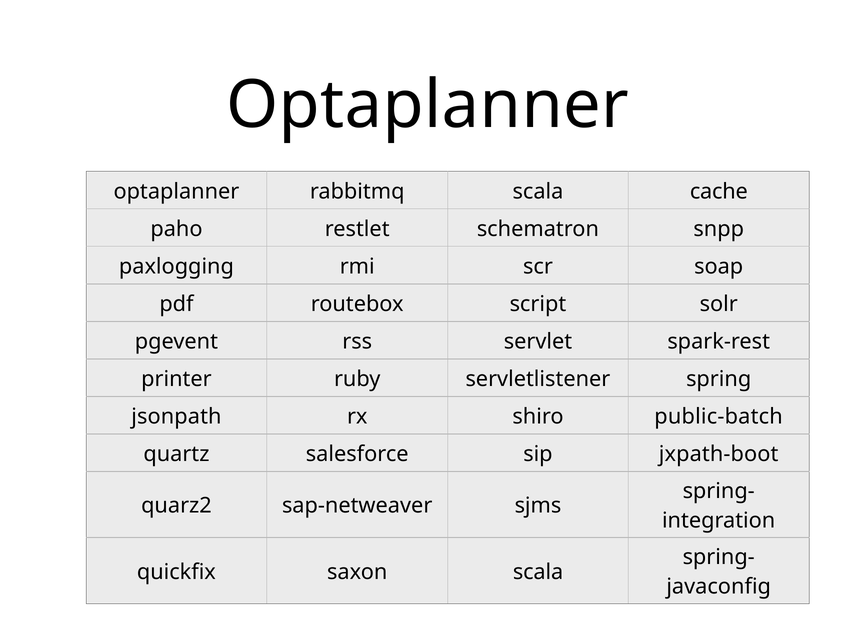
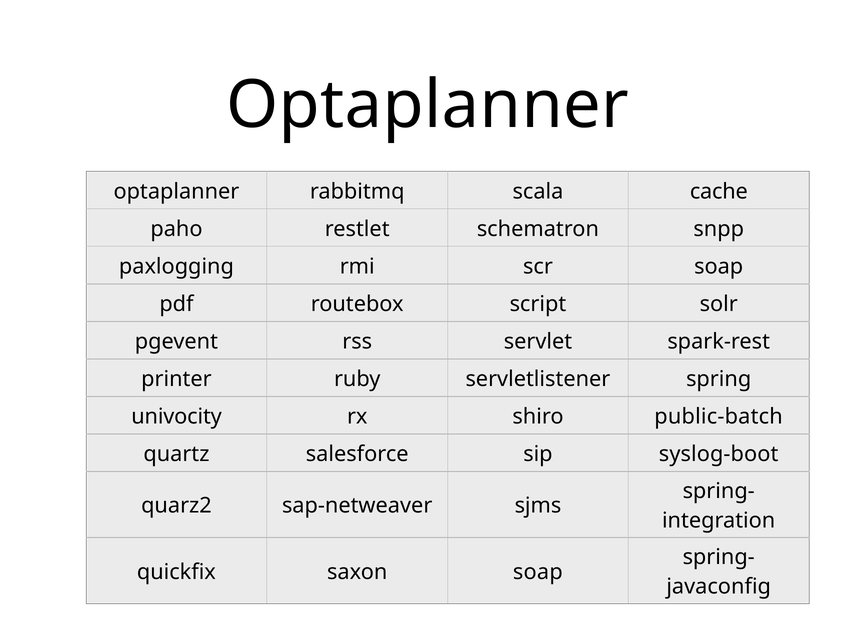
jsonpath: jsonpath -> univocity (177, 416)
jxpath-boot: jxpath-boot -> syslog-boot (719, 454)
saxon scala: scala -> soap (538, 572)
